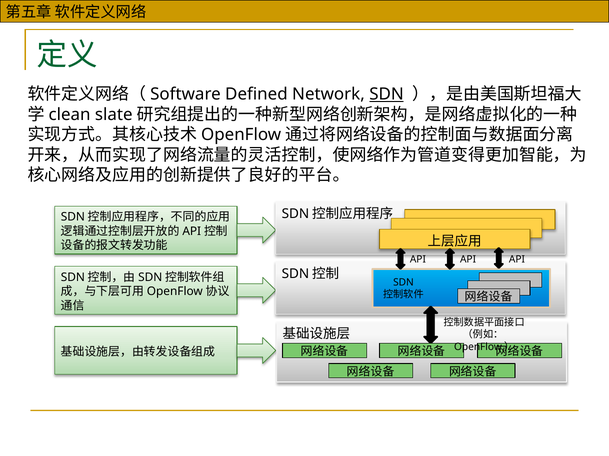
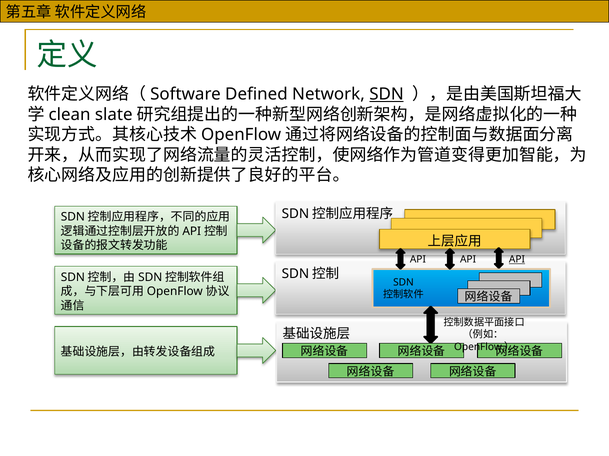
API underline: none -> present (517, 260)
